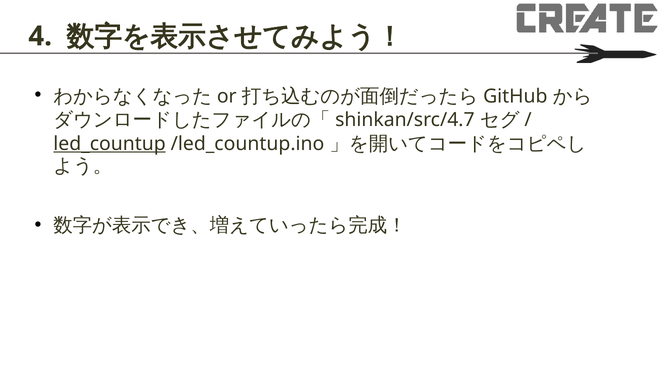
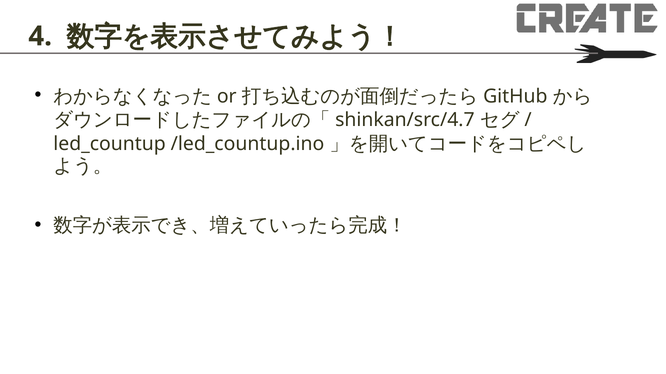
led_countup underline: present -> none (110, 144)
